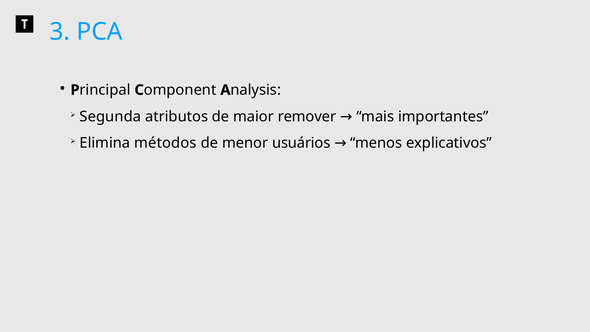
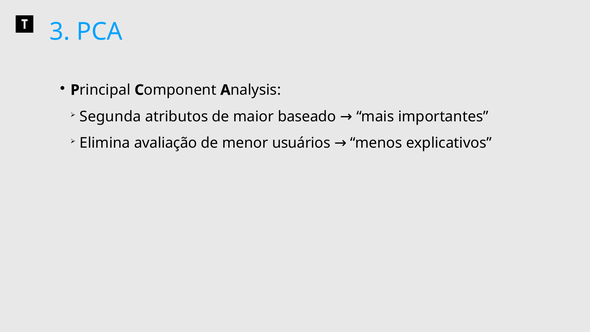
remover: remover -> baseado (307, 116)
métodos: métodos -> avaliação (166, 143)
